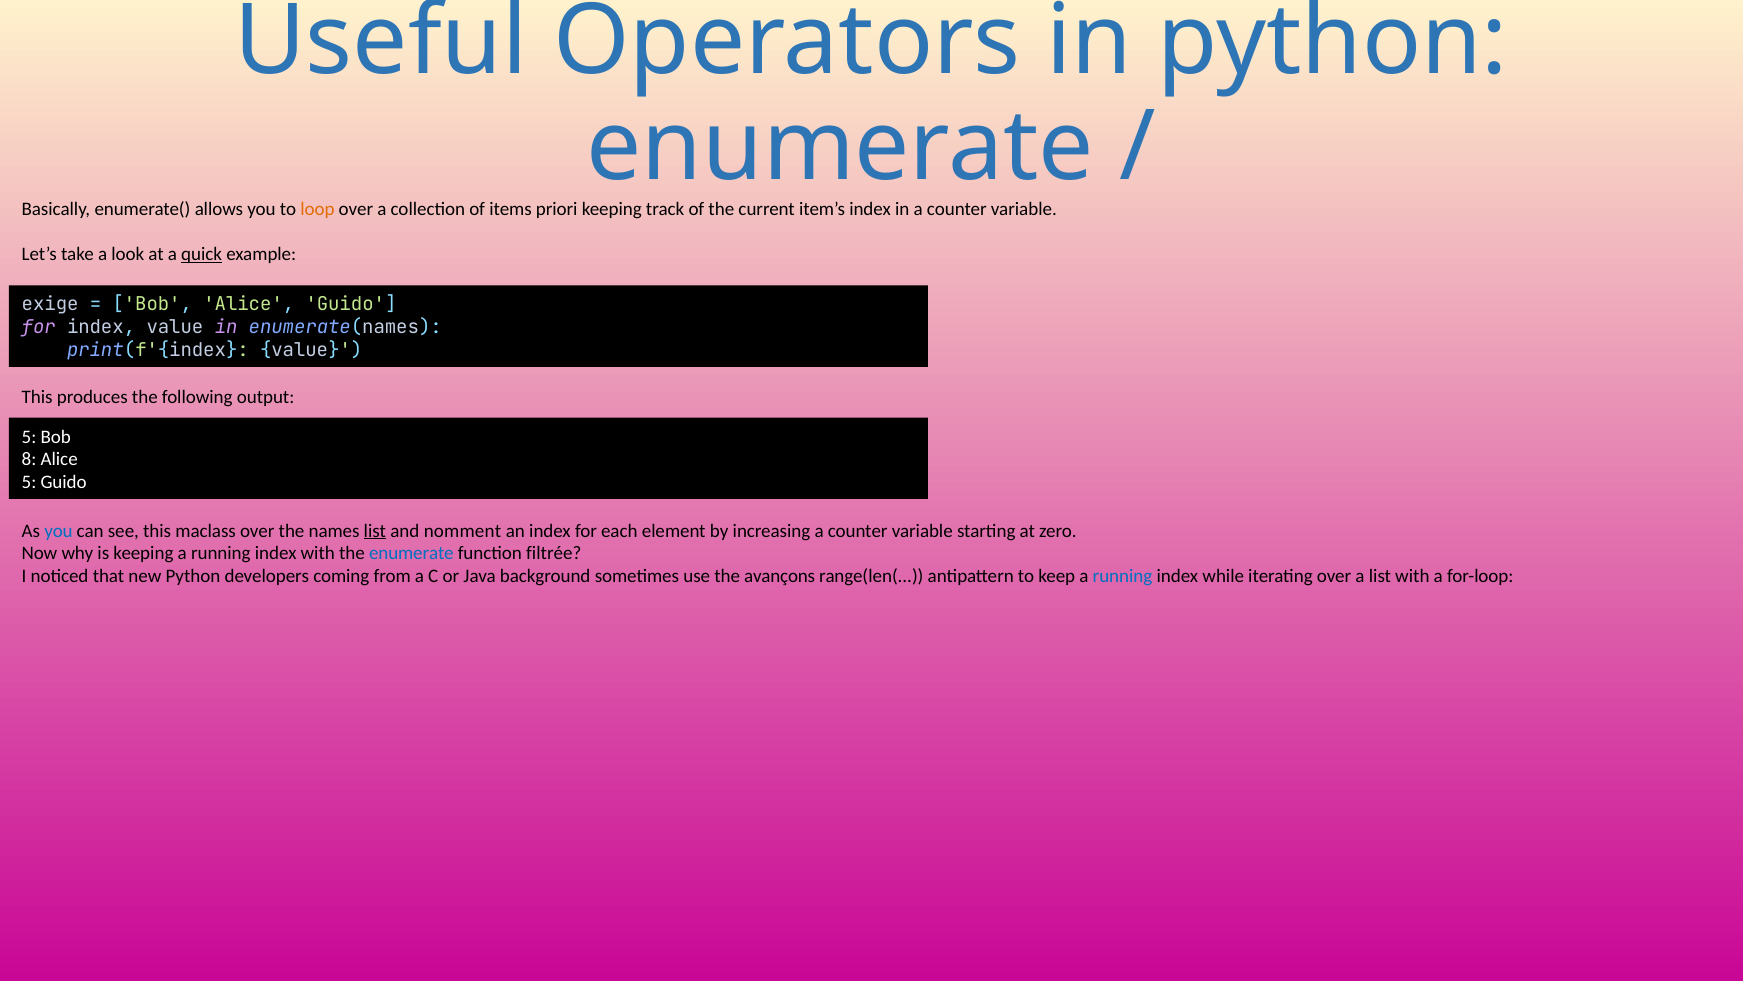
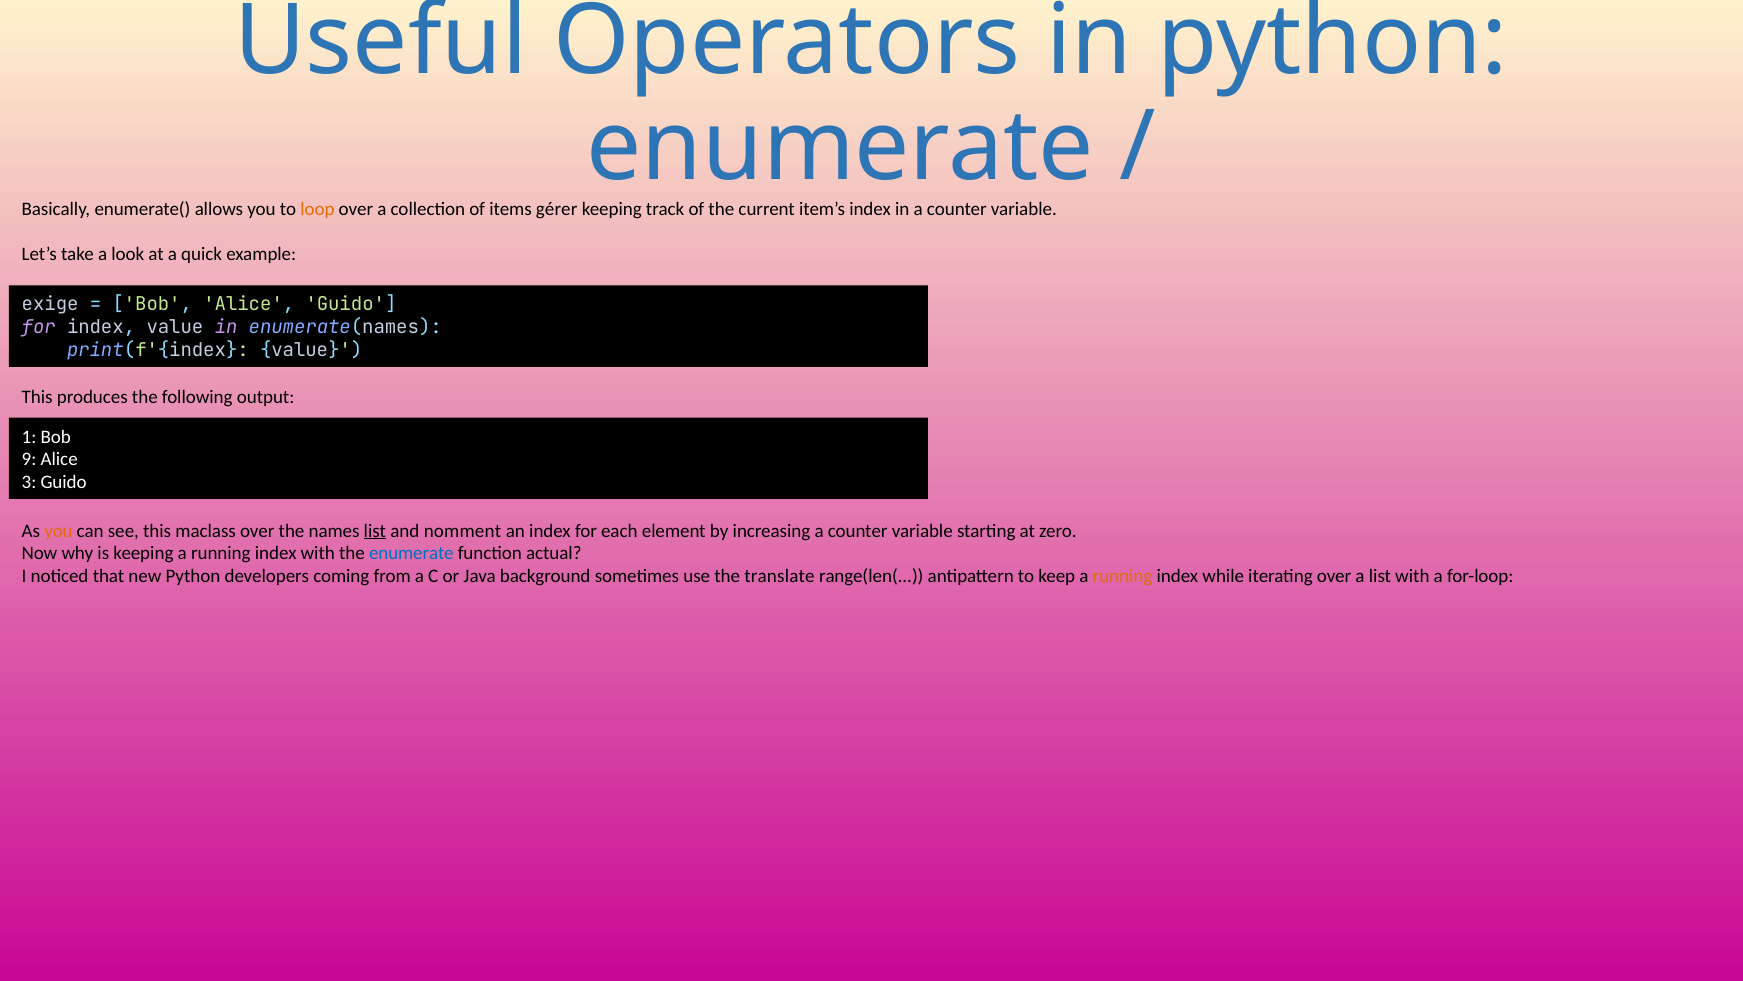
priori: priori -> gérer (557, 209)
quick underline: present -> none (202, 254)
5: 5 -> 1 (29, 437)
8: 8 -> 9 (29, 459)
5: 5 -> 3 (29, 482)
you colour: blue -> orange (59, 530)
filtrée: filtrée -> actual (554, 553)
avançons: avançons -> translate (779, 576)
running colour: blue -> orange (1123, 576)
